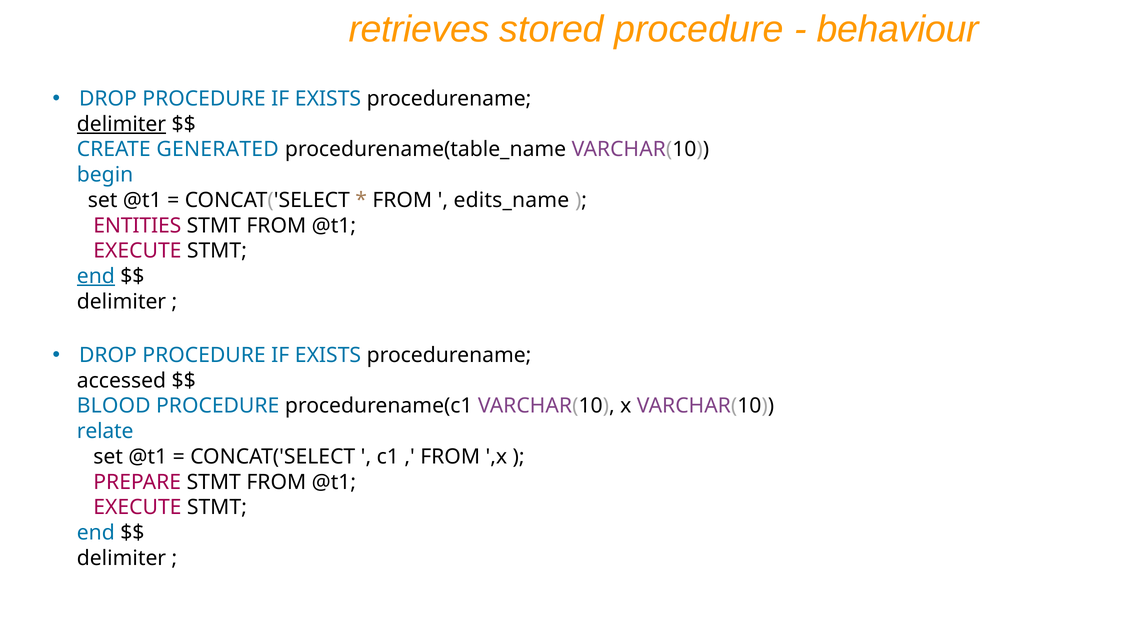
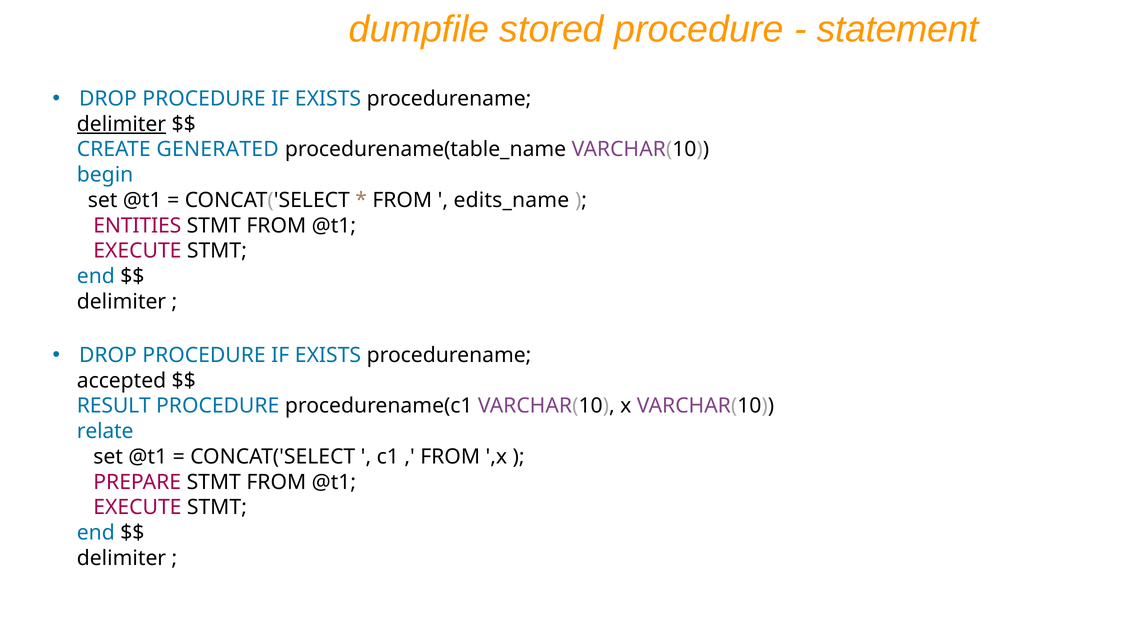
retrieves: retrieves -> dumpfile (419, 29)
behaviour: behaviour -> statement (898, 29)
end underline: present -> none (96, 276)
accessed: accessed -> accepted (122, 381)
BLOOD: BLOOD -> RESULT (114, 406)
